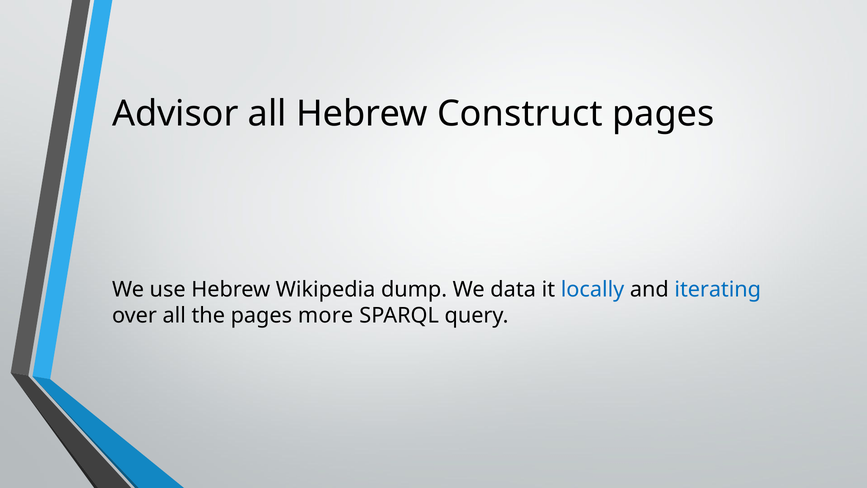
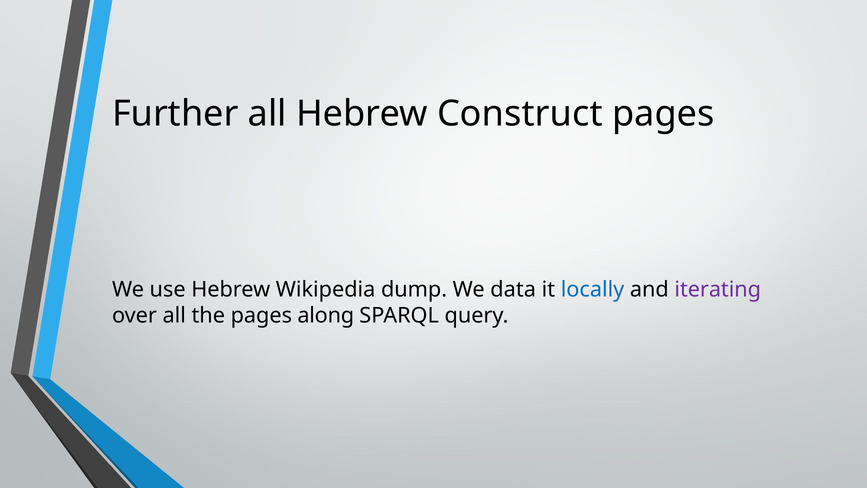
Advisor: Advisor -> Further (175, 114)
iterating colour: blue -> purple (718, 289)
more: more -> along (326, 315)
